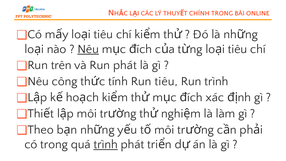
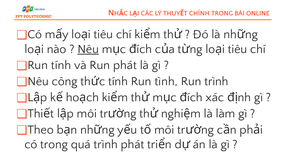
trên: trên -> tính (61, 65)
Run tiêu: tiêu -> tình (166, 81)
trình underline: present -> none (106, 144)
